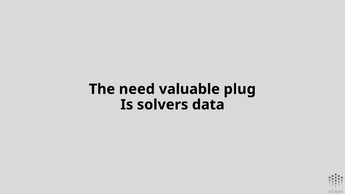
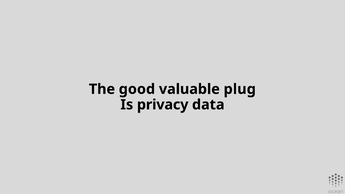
need: need -> good (137, 89)
solvers: solvers -> privacy (163, 105)
